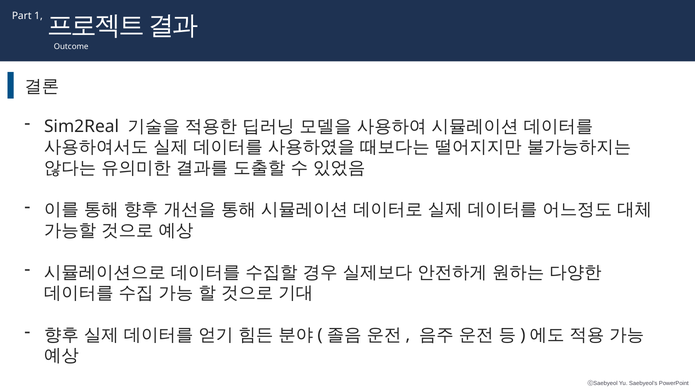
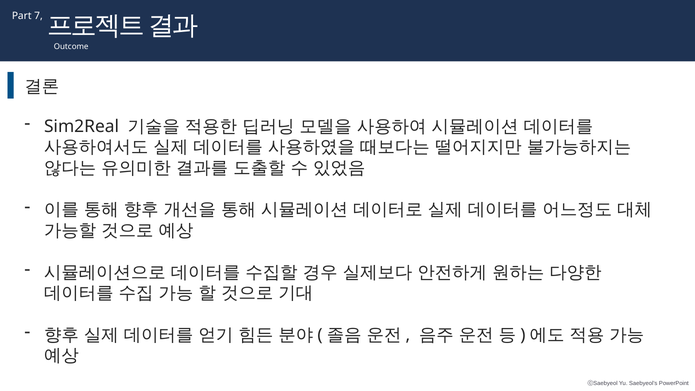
1: 1 -> 7 (38, 16)
